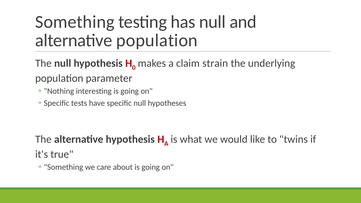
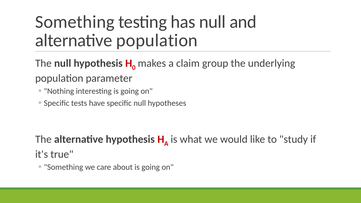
strain: strain -> group (215, 63)
twins: twins -> study (294, 139)
